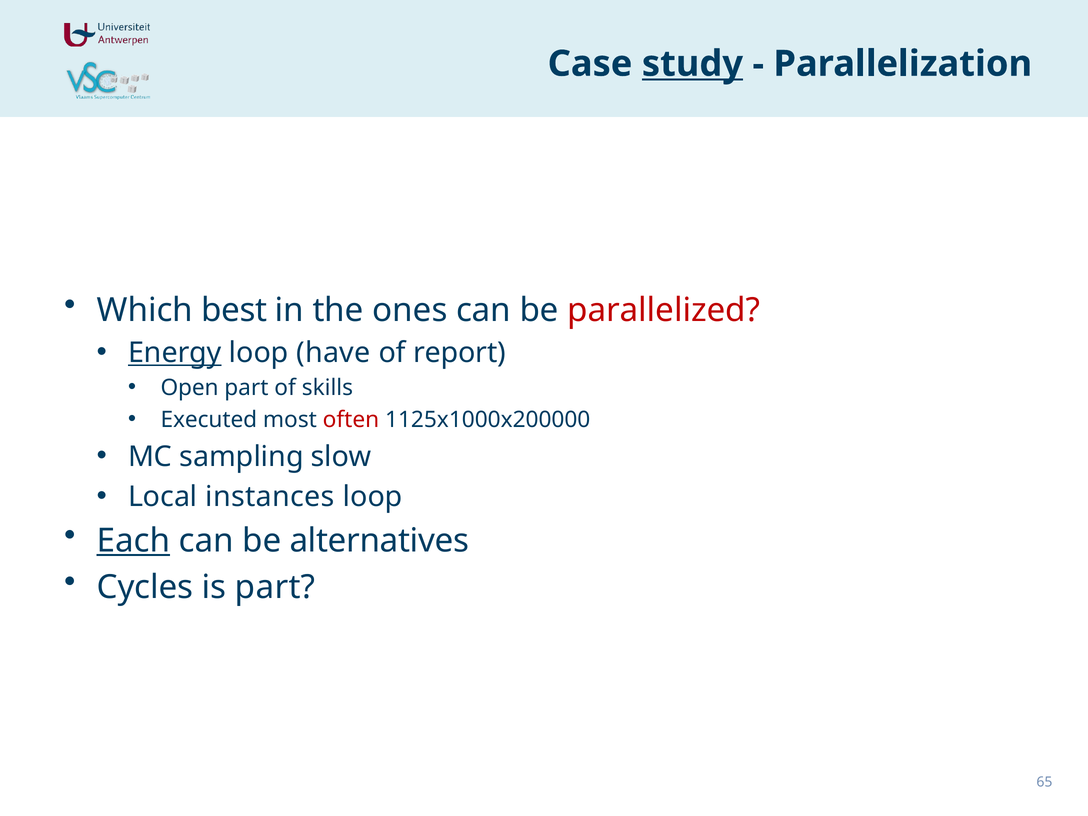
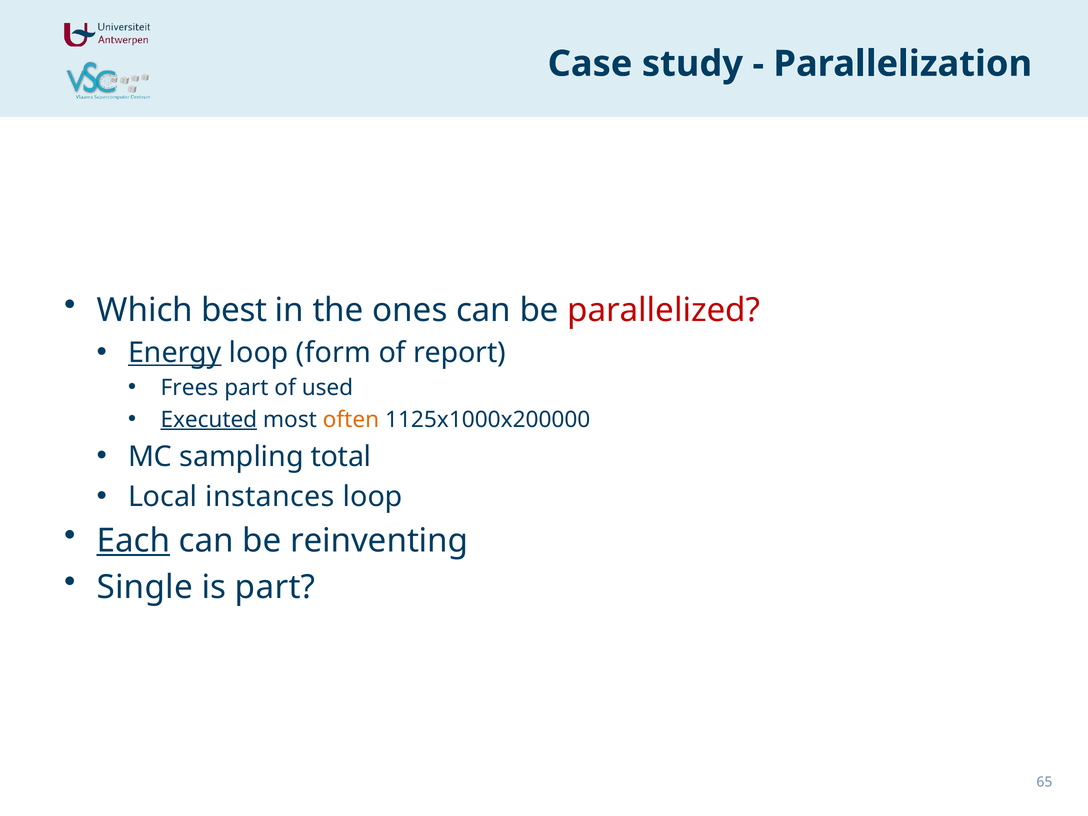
study underline: present -> none (692, 64)
have: have -> form (333, 353)
Open: Open -> Frees (189, 388)
skills: skills -> used (327, 388)
Executed underline: none -> present (209, 420)
often colour: red -> orange (351, 420)
slow: slow -> total (341, 457)
alternatives: alternatives -> reinventing (379, 541)
Cycles: Cycles -> Single (145, 587)
